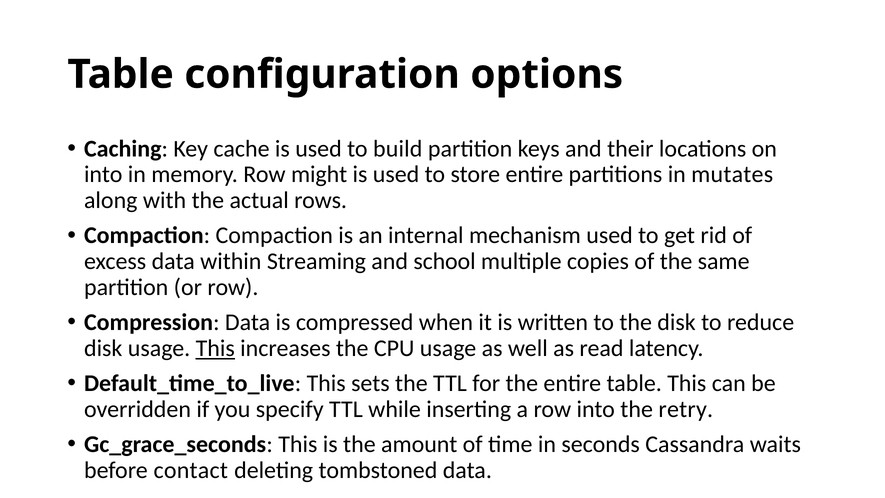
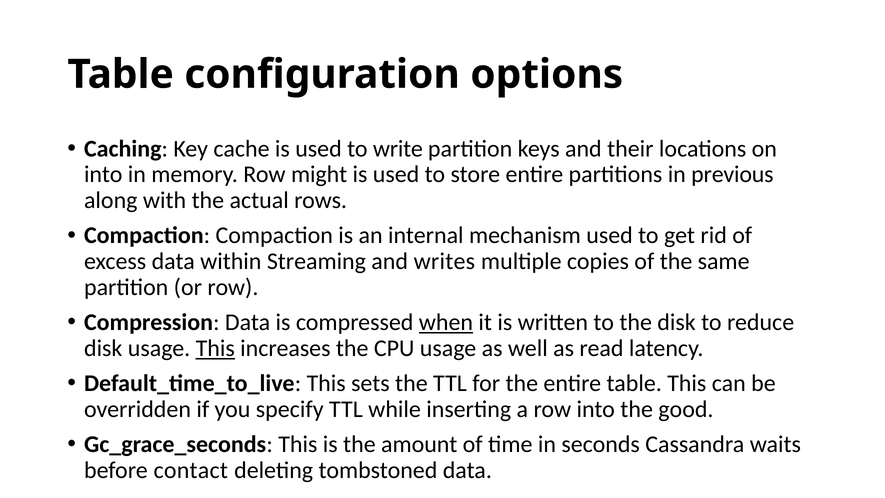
build: build -> write (398, 149)
mutates: mutates -> previous (732, 174)
school: school -> writes (444, 261)
when underline: none -> present (446, 322)
retry: retry -> good (686, 409)
